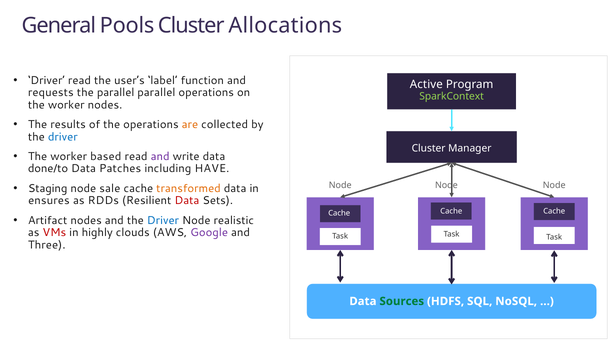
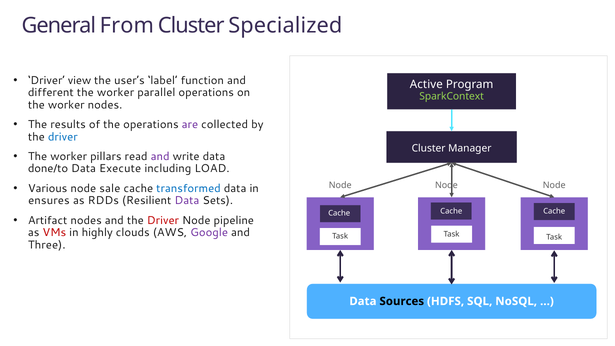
Pools: Pools -> From (127, 26)
Allocations: Allocations -> Specialized (285, 26)
Driver read: read -> view (80, 80)
requests: requests -> different (51, 93)
parallel: parallel -> worker (116, 93)
are colour: orange -> purple (190, 125)
based: based -> pillars (106, 156)
Patches: Patches -> Execute (120, 169)
HAVE: HAVE -> LOAD (212, 169)
Staging: Staging -> Various (48, 188)
transformed colour: orange -> blue (189, 188)
Data colour: red -> purple (187, 201)
Driver colour: blue -> red (163, 220)
realistic: realistic -> pipeline (234, 220)
Sources colour: green -> black (402, 301)
